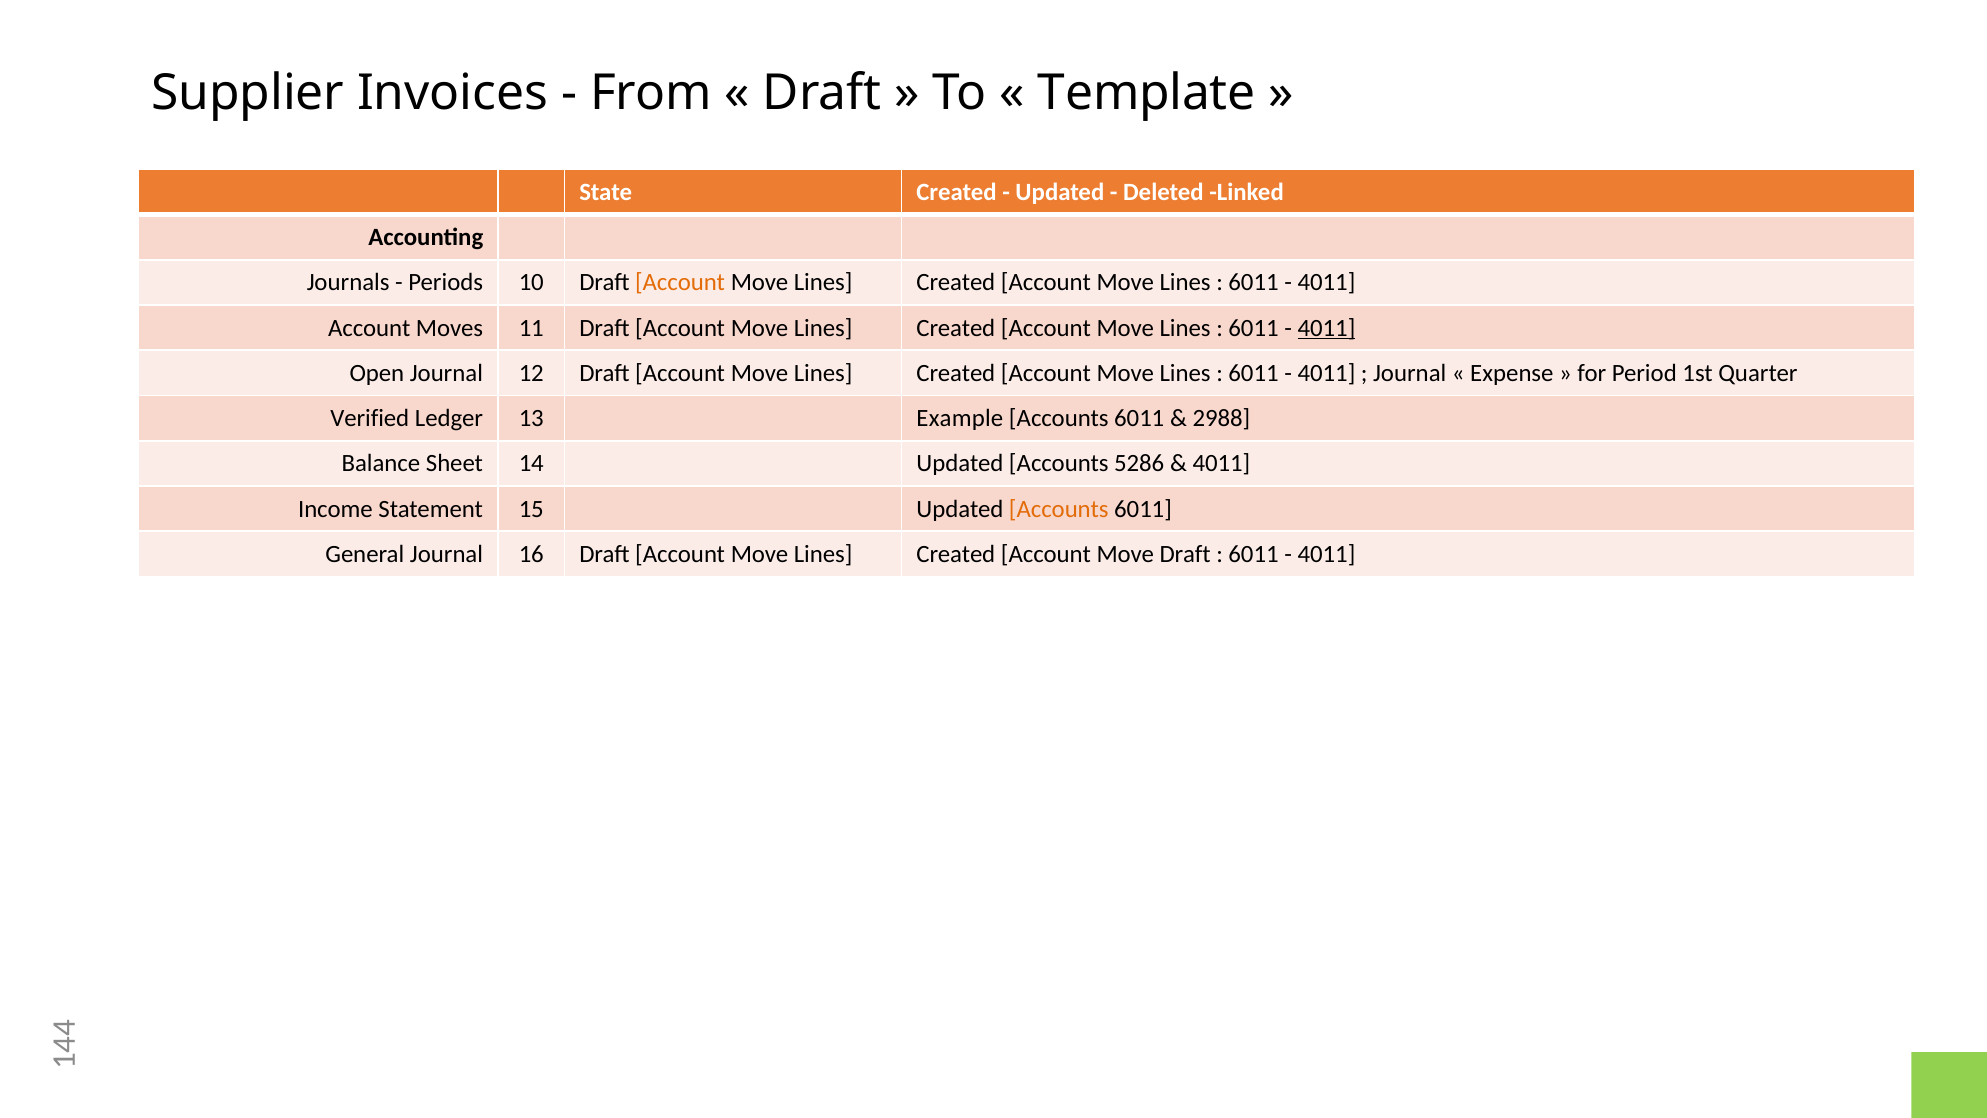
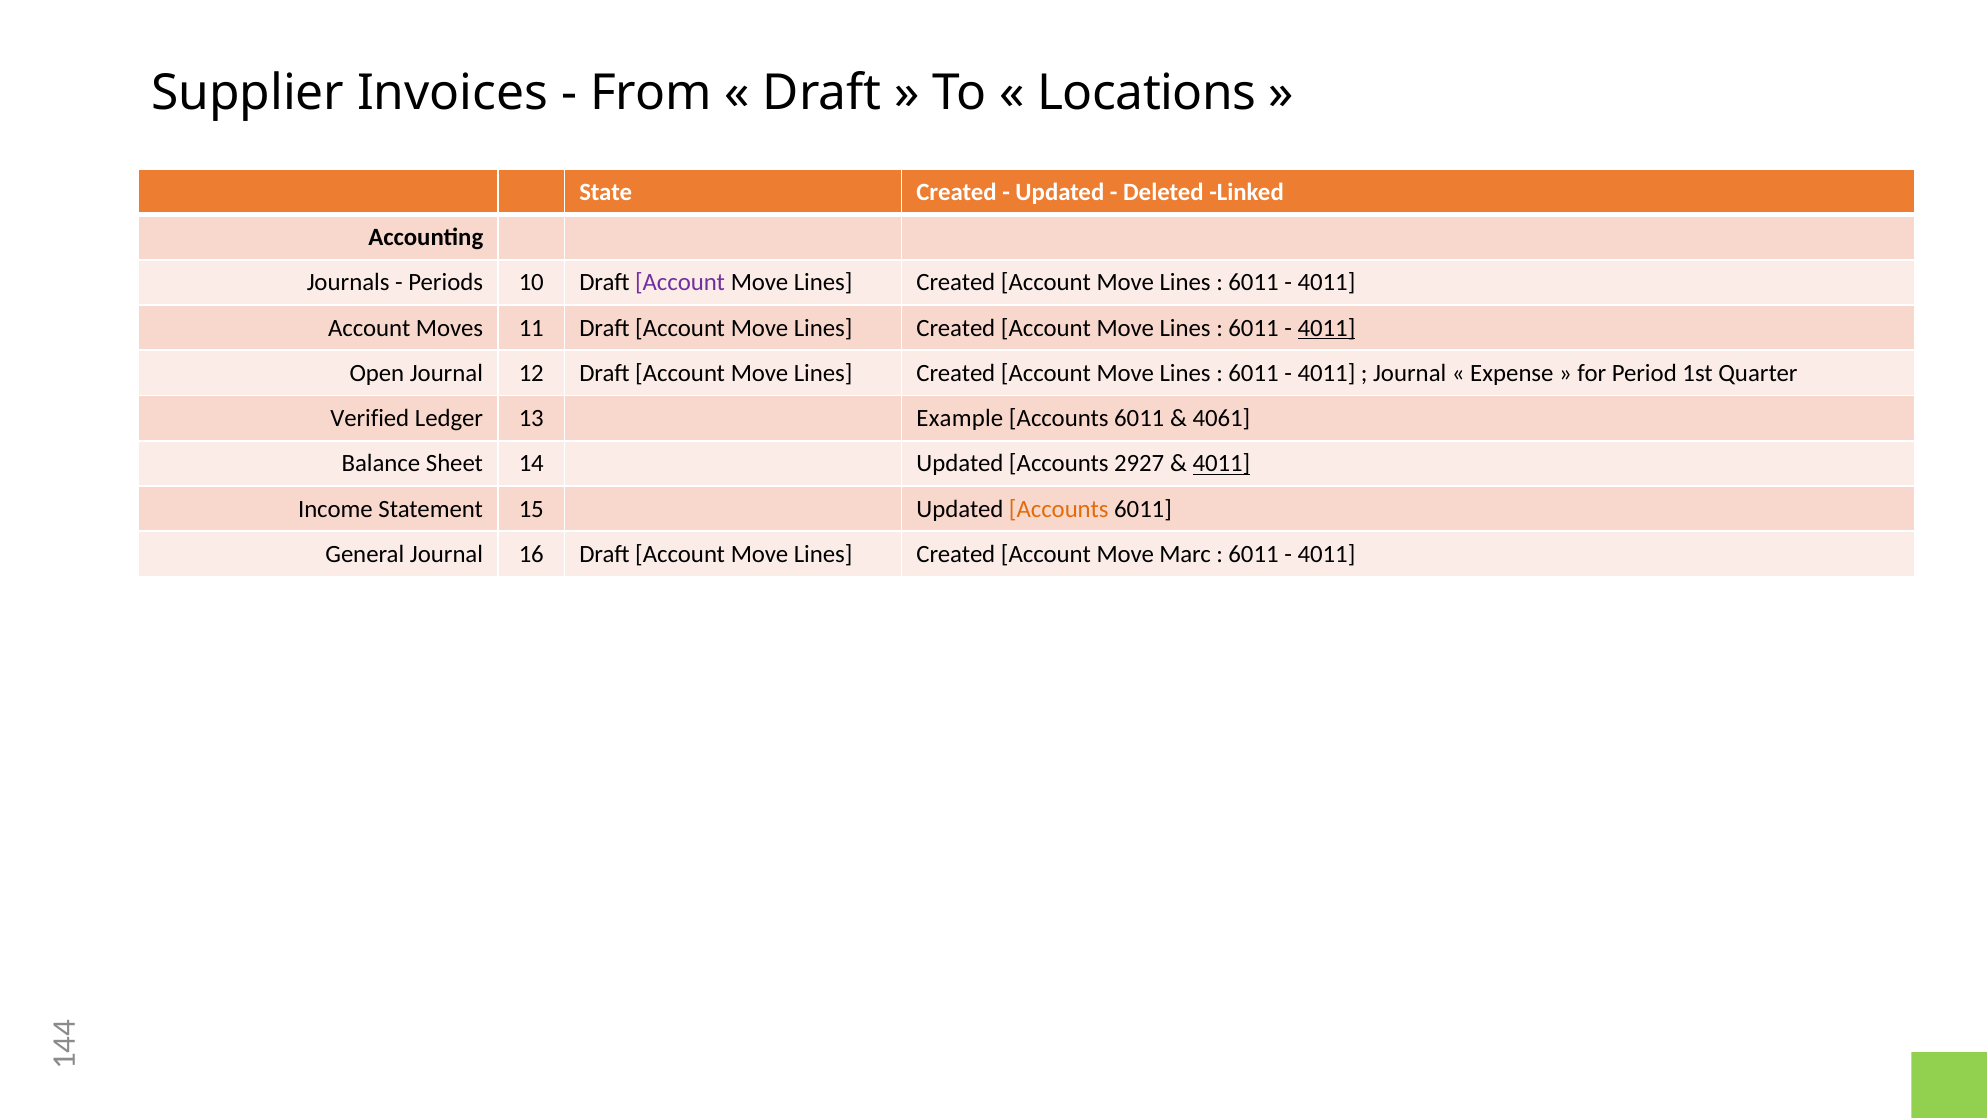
Template: Template -> Locations (1147, 93)
Account colour: orange -> purple (680, 283)
2988: 2988 -> 4061 (1221, 418)
5286: 5286 -> 2927 (1139, 464)
4011 underline: none -> present (1221, 464)
Move Draft: Draft -> Marc (1185, 554)
